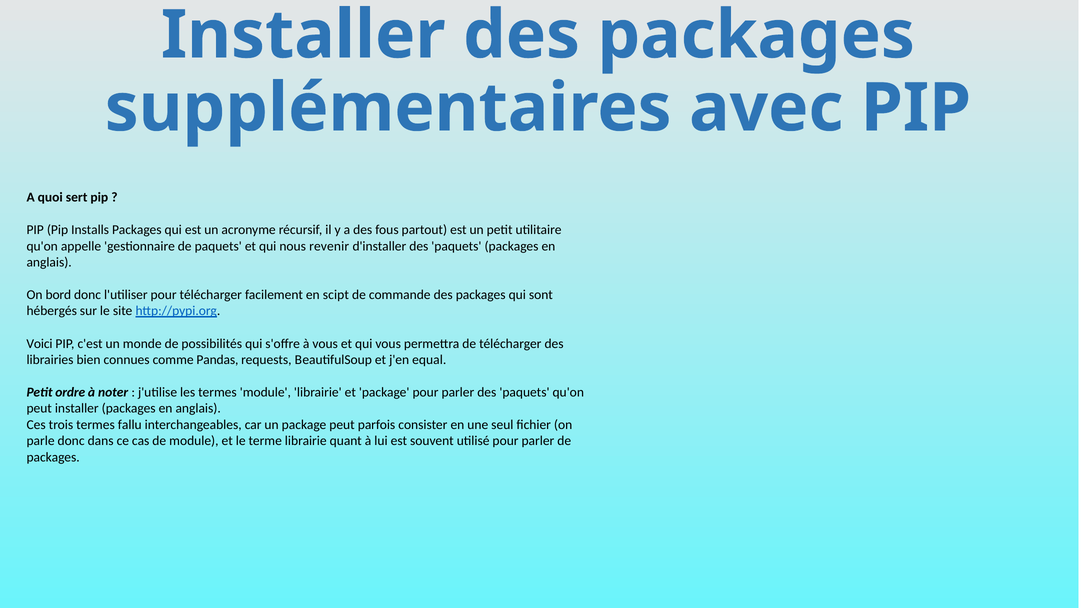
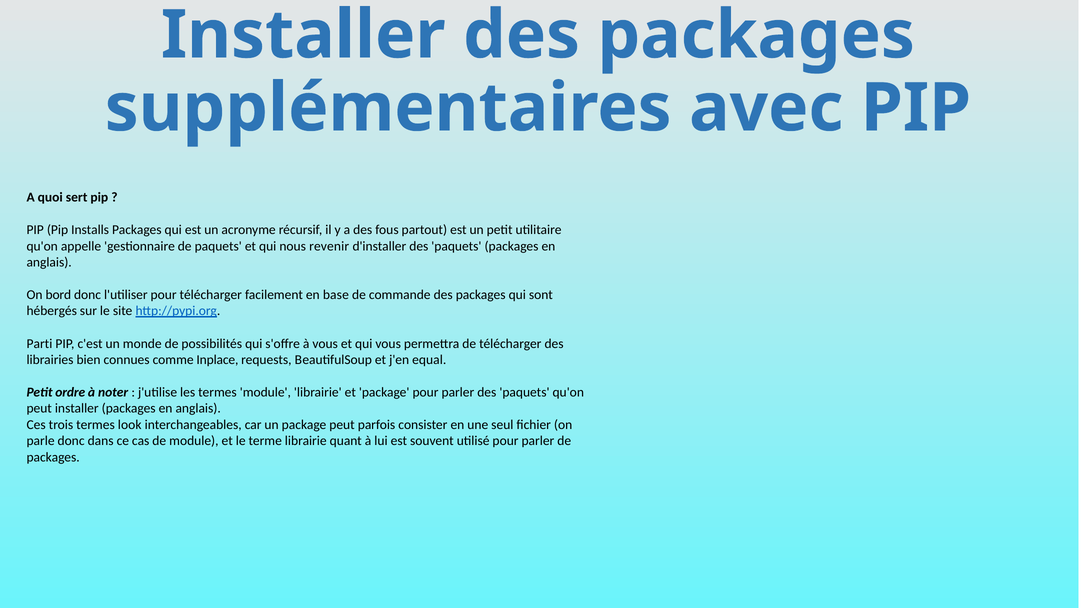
scipt: scipt -> base (336, 295)
Voici: Voici -> Parti (39, 344)
Pandas: Pandas -> Inplace (217, 360)
fallu: fallu -> look (130, 425)
